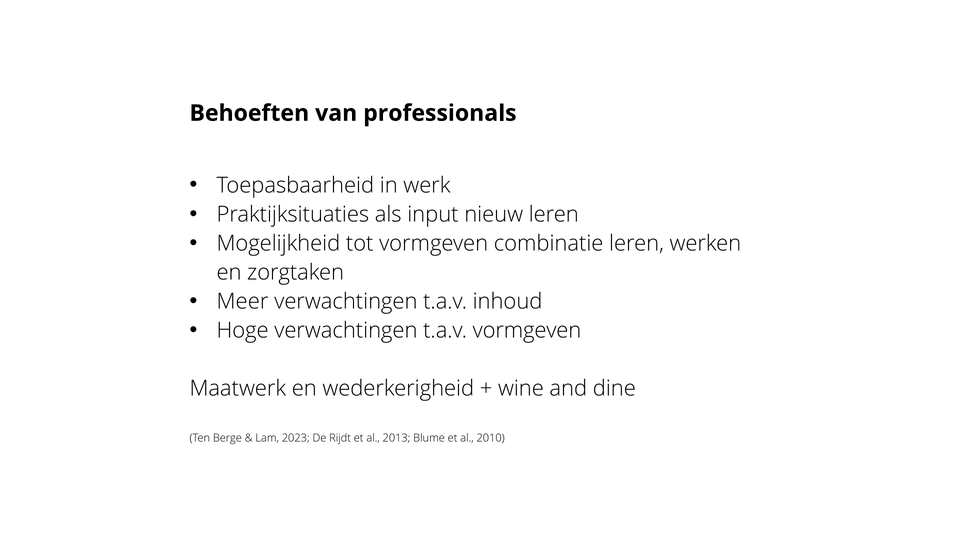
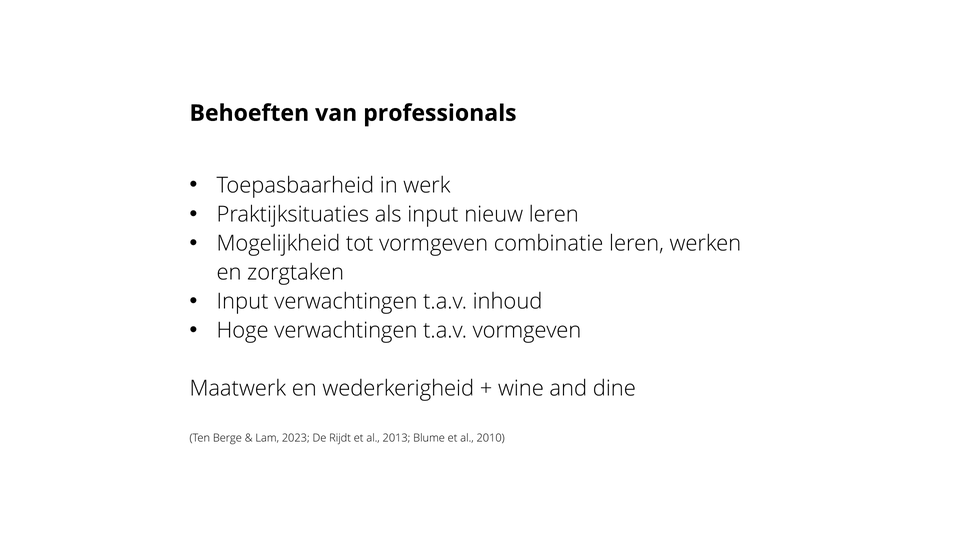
Meer: Meer -> Input (243, 301)
